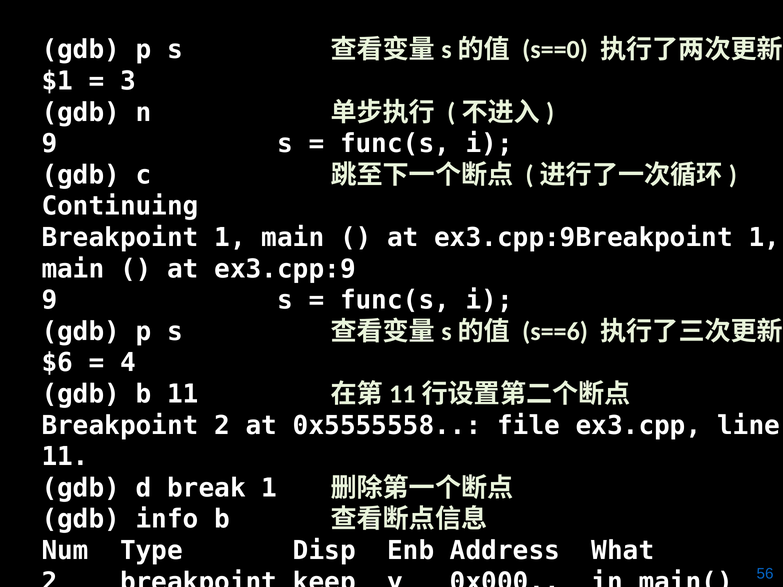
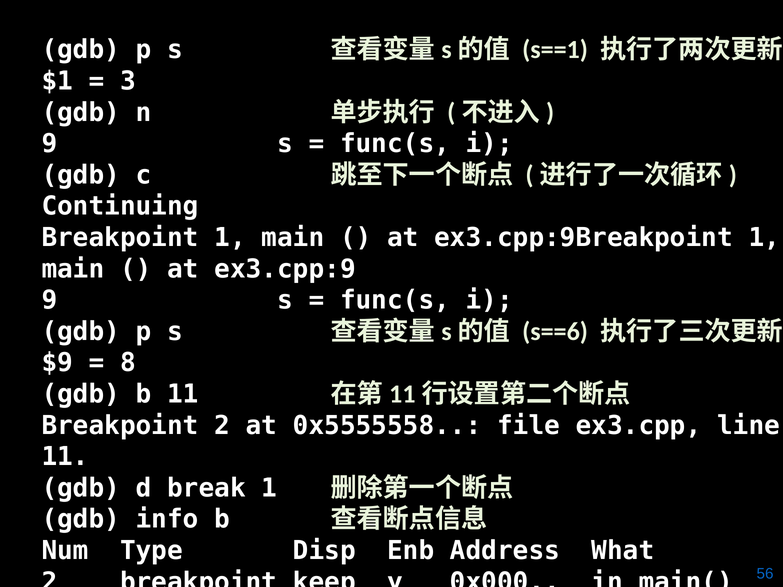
s==0: s==0 -> s==1 (555, 50)
$6: $6 -> $9 (57, 363)
4: 4 -> 8 (128, 363)
